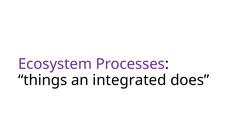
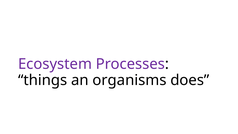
integrated: integrated -> organisms (129, 80)
